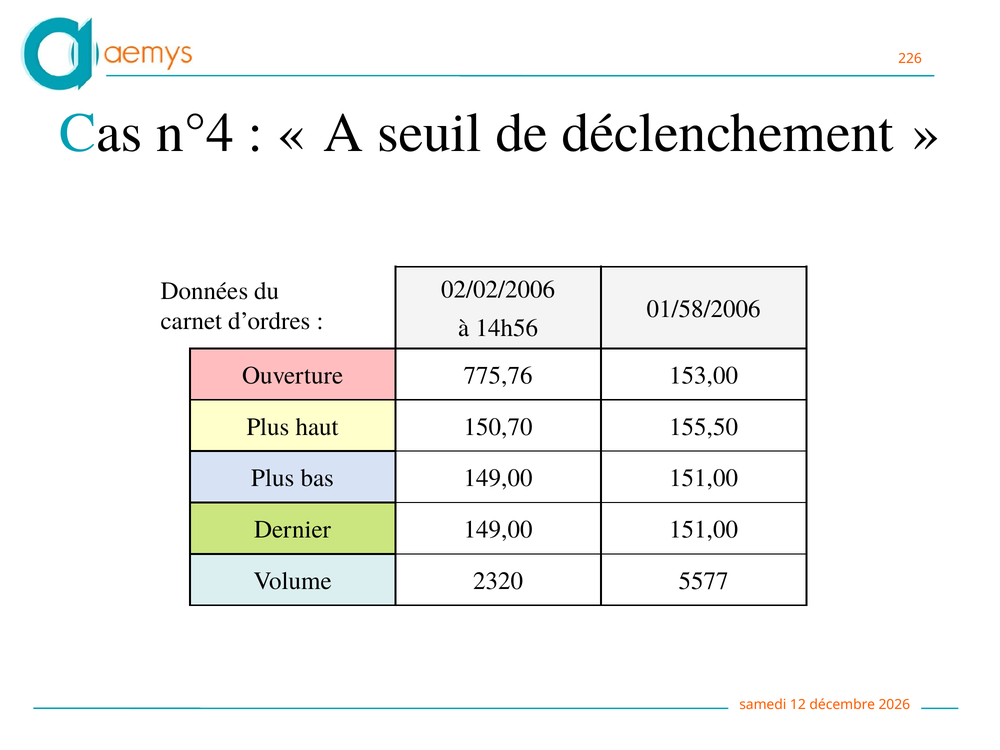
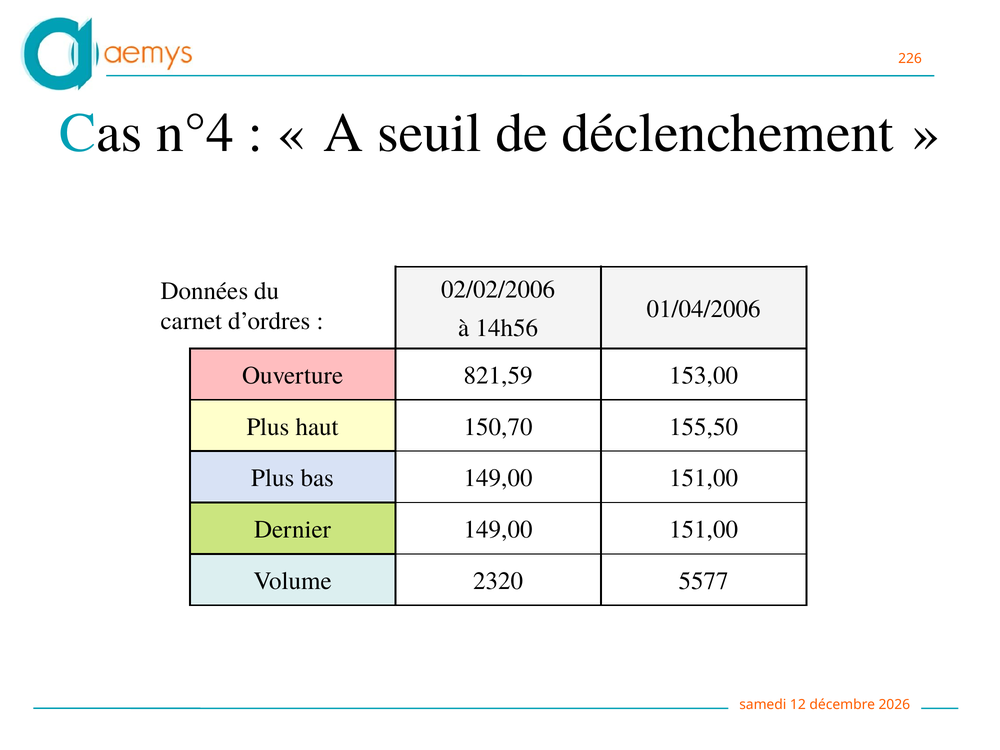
01/58/2006: 01/58/2006 -> 01/04/2006 (704, 309)
775,76: 775,76 -> 821,59 (498, 375)
